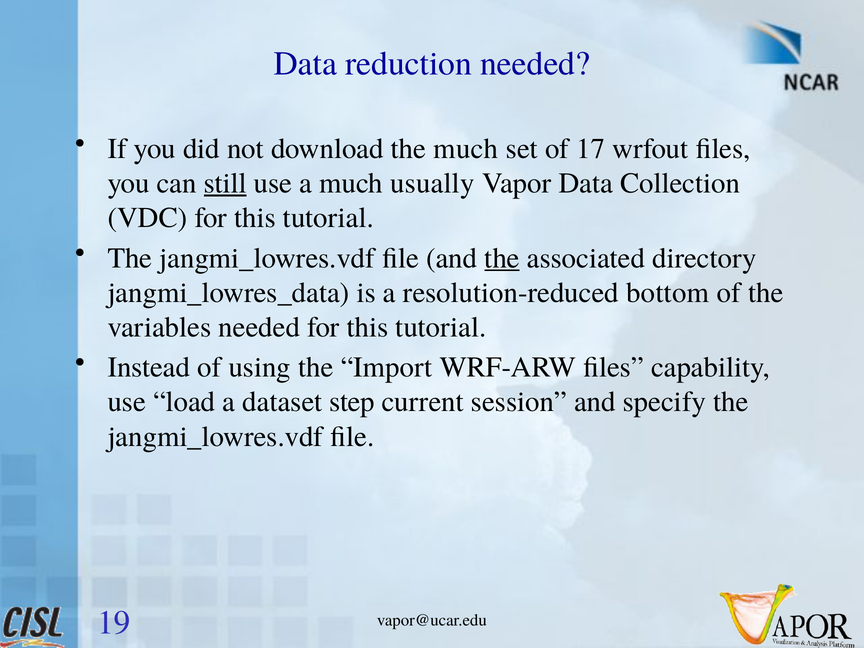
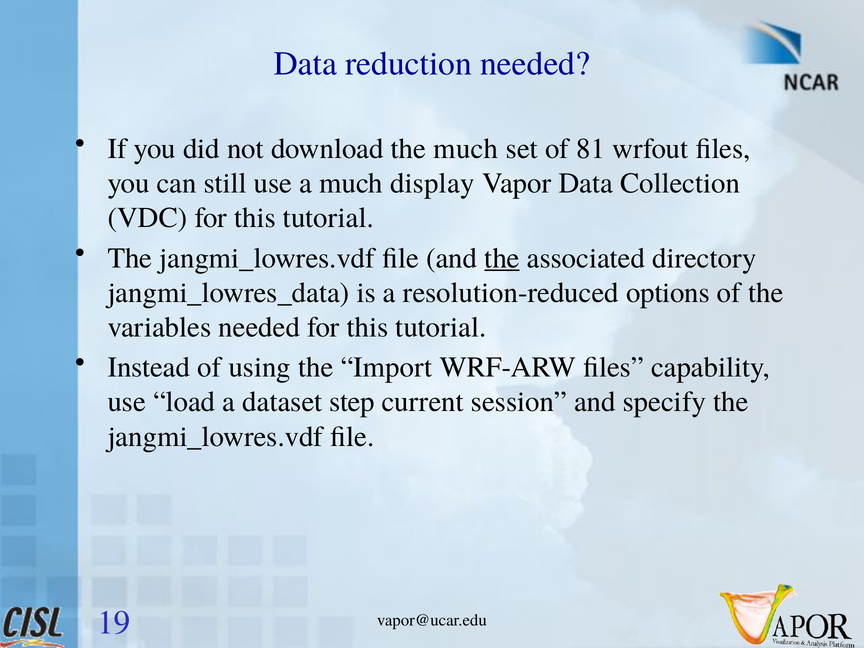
17: 17 -> 81 (591, 149)
still underline: present -> none (225, 183)
usually: usually -> display (432, 183)
bottom: bottom -> options (668, 293)
